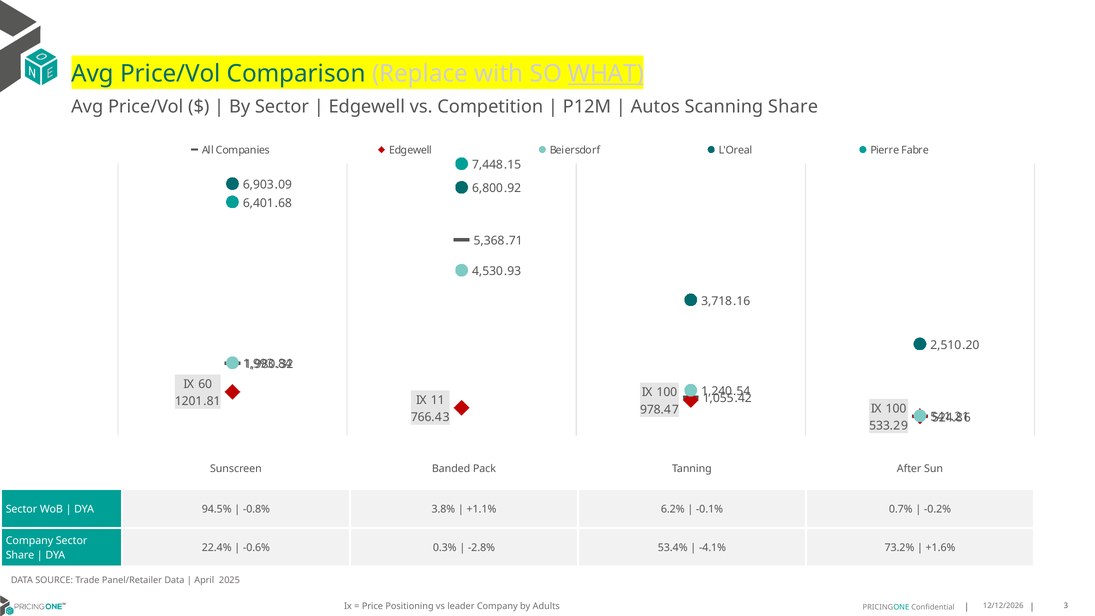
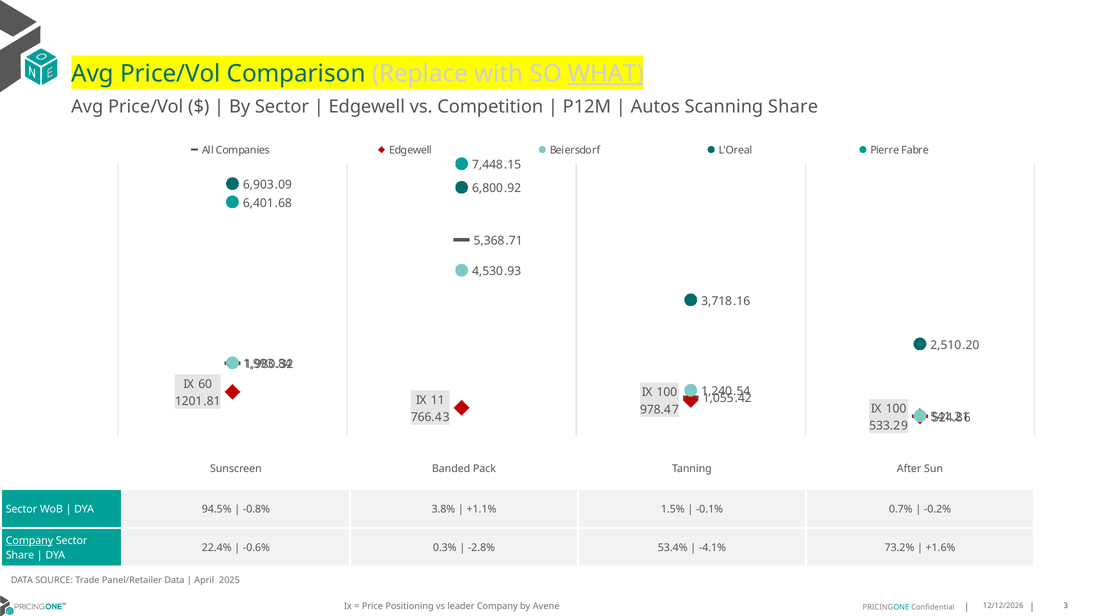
6.2%: 6.2% -> 1.5% (673, 509)
Company underline: none -> present (29, 541)
Adults: Adults -> Avene (546, 606)
